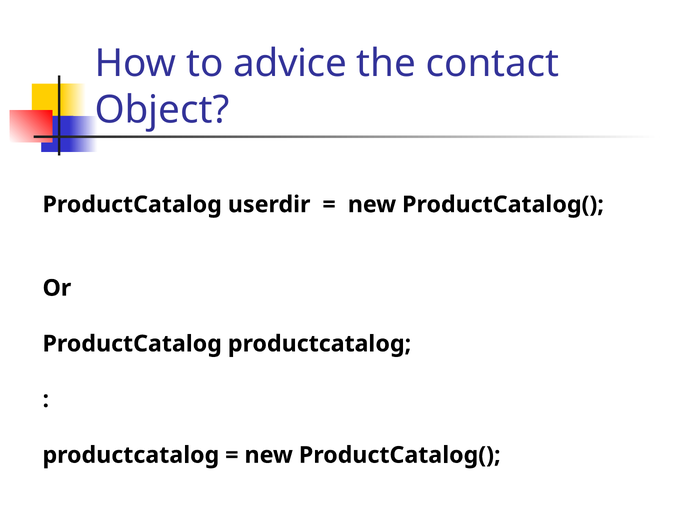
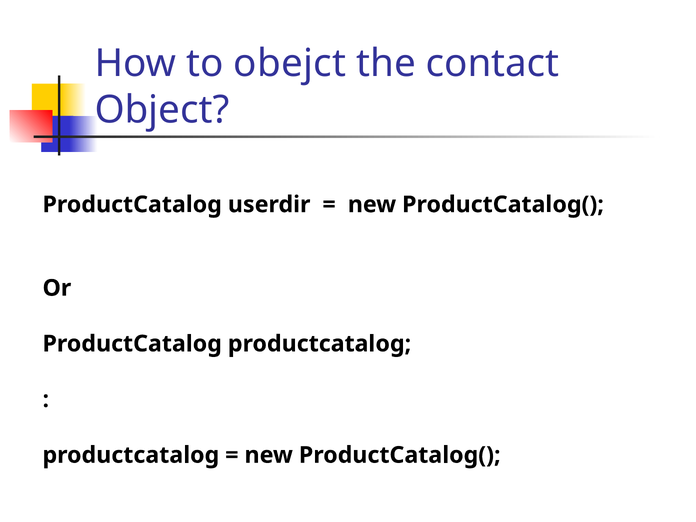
advice: advice -> obejct (290, 64)
